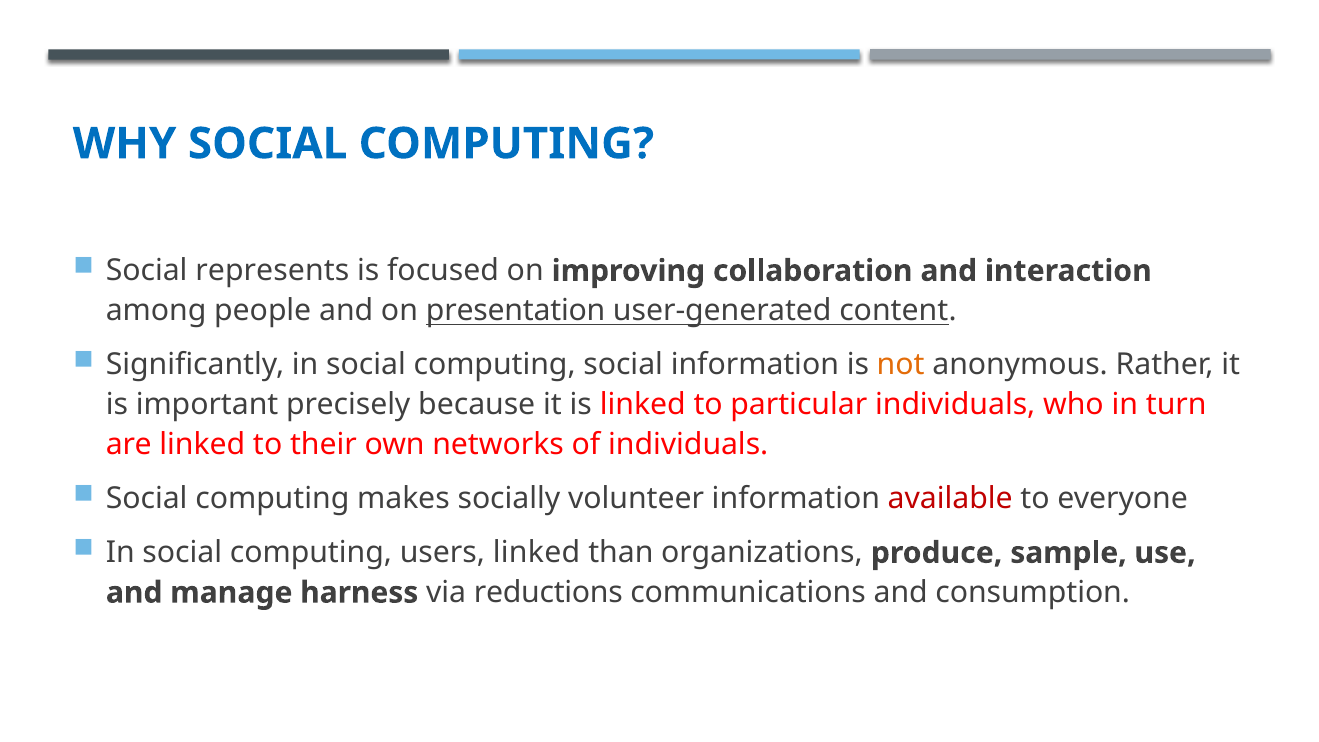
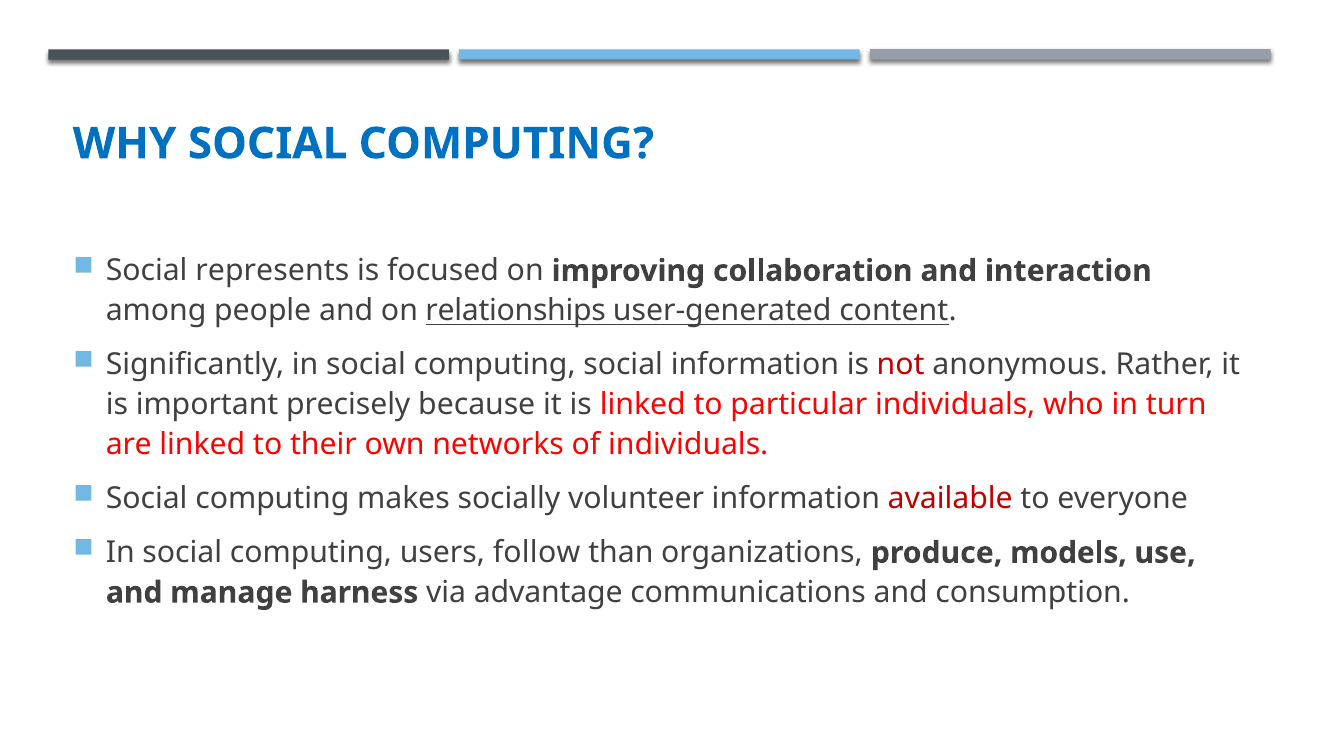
presentation: presentation -> relationships (516, 311)
not colour: orange -> red (901, 365)
users linked: linked -> follow (537, 553)
sample: sample -> models (1068, 553)
reductions: reductions -> advantage (548, 593)
